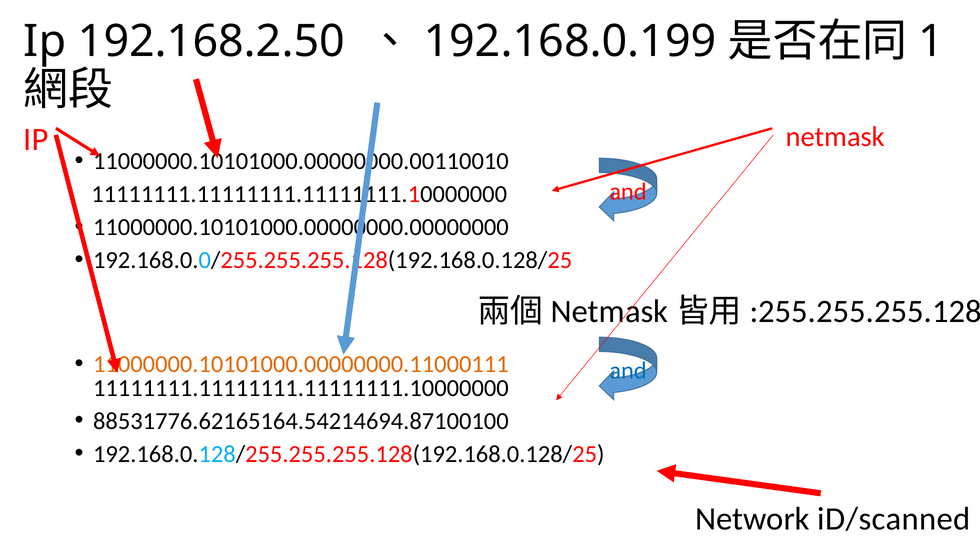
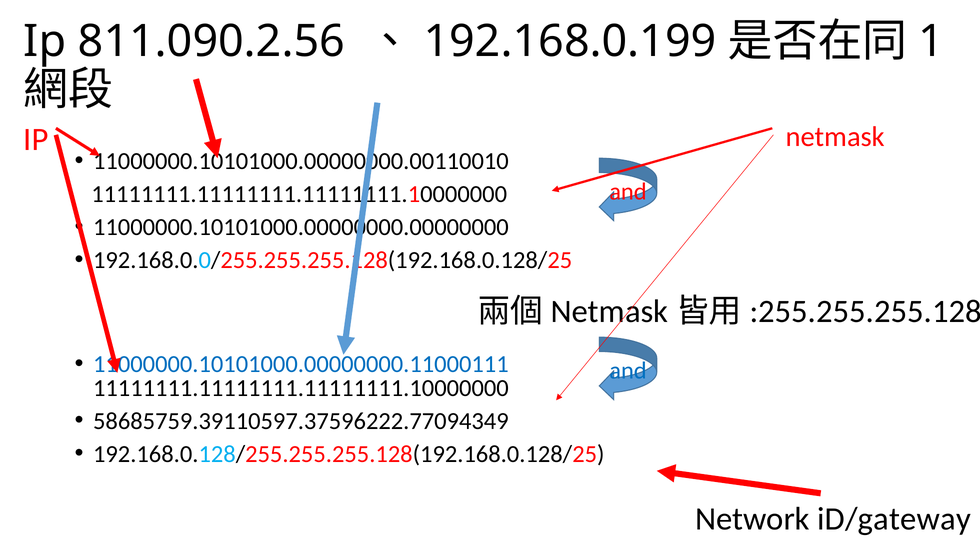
192.168.2.50: 192.168.2.50 -> 811.090.2.56 (211, 41)
11000000.10101000.00000000.11000111 colour: orange -> blue (301, 365)
88531776.62165164.54214694.87100100: 88531776.62165164.54214694.87100100 -> 58685759.39110597.37596222.77094349 (301, 421)
iD/scanned: iD/scanned -> iD/gateway (894, 519)
